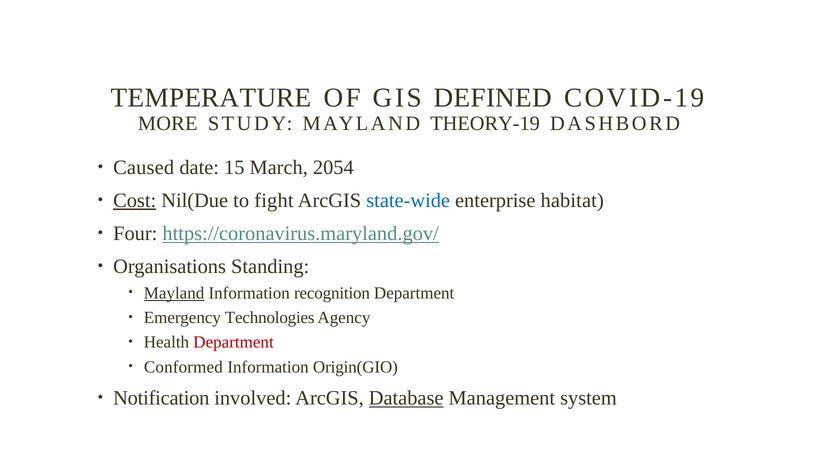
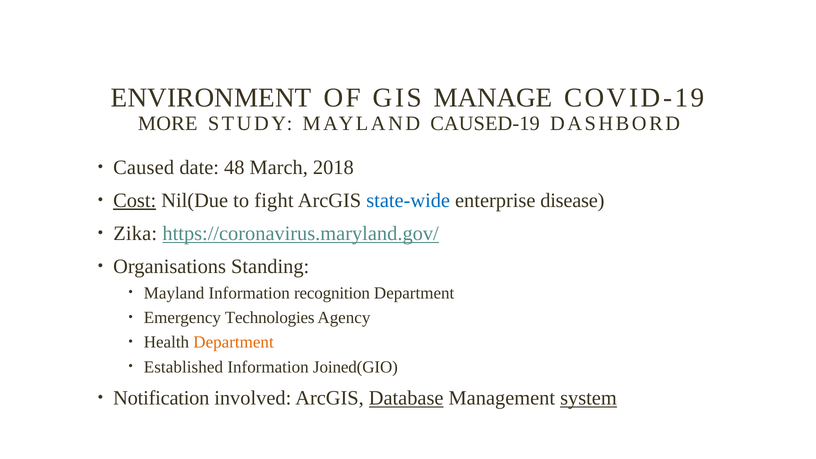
TEMPERATURE: TEMPERATURE -> ENVIRONMENT (211, 98)
DEFINED: DEFINED -> MANAGE (493, 98)
THEORY-19: THEORY-19 -> CAUSED-19 (485, 123)
15: 15 -> 48 (234, 168)
2054: 2054 -> 2018 (333, 168)
habitat: habitat -> disease (572, 201)
Four: Four -> Zika (135, 234)
Mayland underline: present -> none (174, 293)
Department colour: red -> orange (234, 342)
Conformed: Conformed -> Established (183, 367)
Origin(GIO: Origin(GIO -> Joined(GIO (355, 367)
system underline: none -> present (588, 398)
